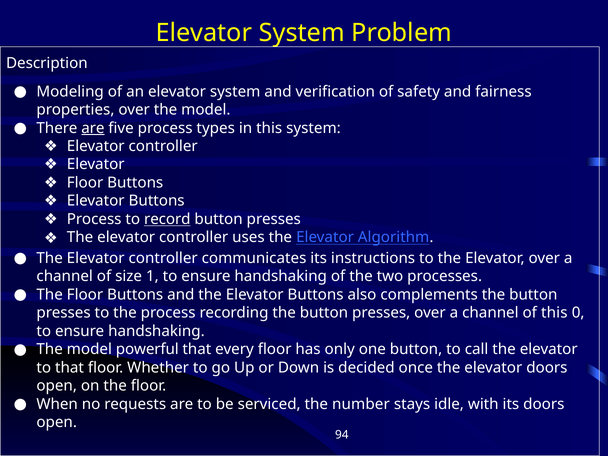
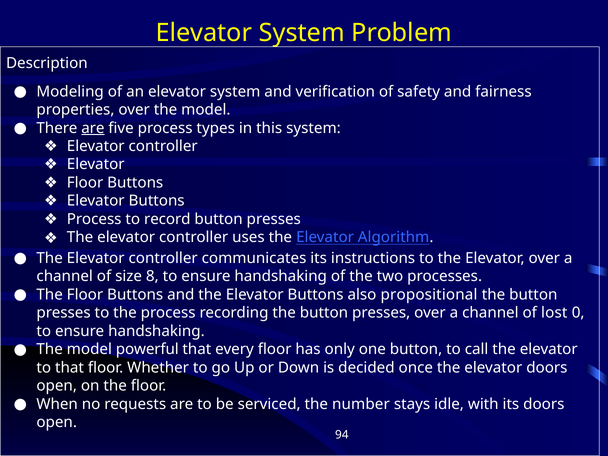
record underline: present -> none (167, 219)
1: 1 -> 8 (152, 276)
complements: complements -> propositional (429, 295)
of this: this -> lost (554, 313)
